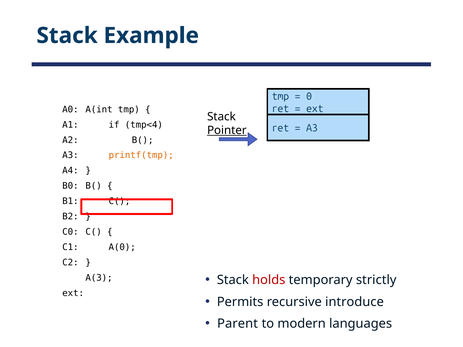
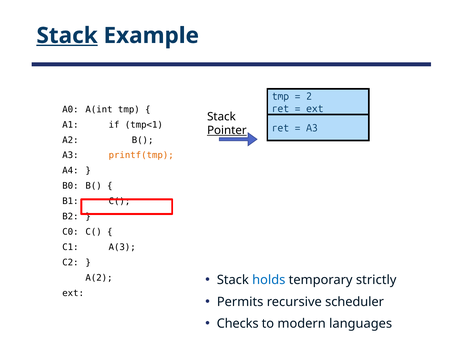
Stack underline: none -> present (67, 36)
0: 0 -> 2 (309, 96)
tmp<4: tmp<4 -> tmp<1 (144, 125)
A(0: A(0 -> A(3 (122, 247)
holds colour: red -> blue (269, 280)
A(3: A(3 -> A(2 (99, 278)
introduce: introduce -> scheduler (355, 302)
Parent: Parent -> Checks (238, 324)
